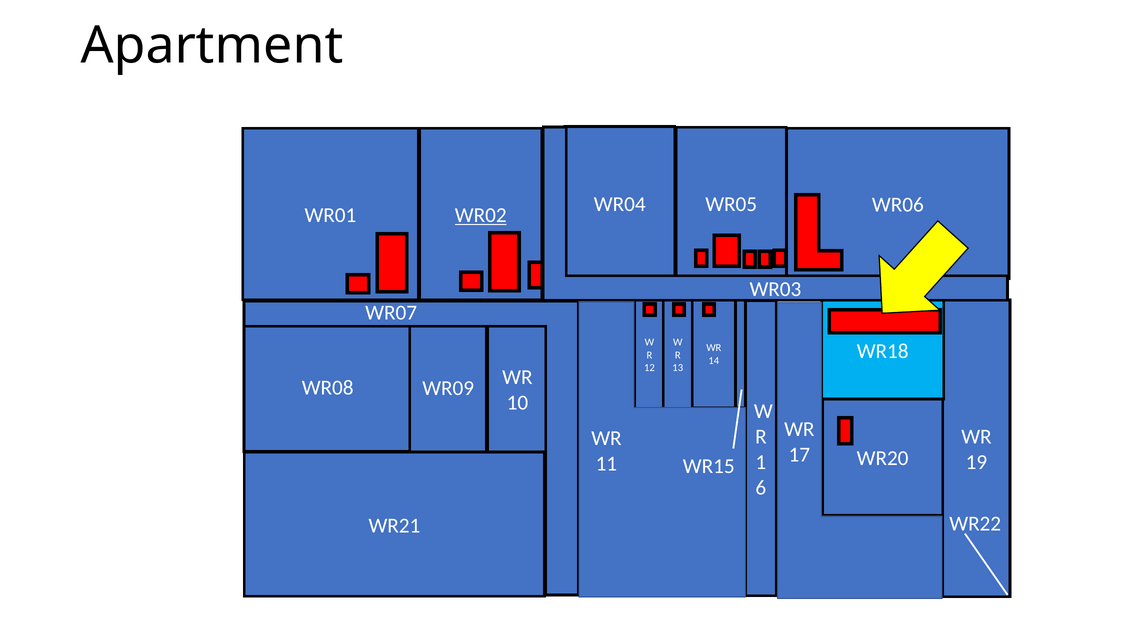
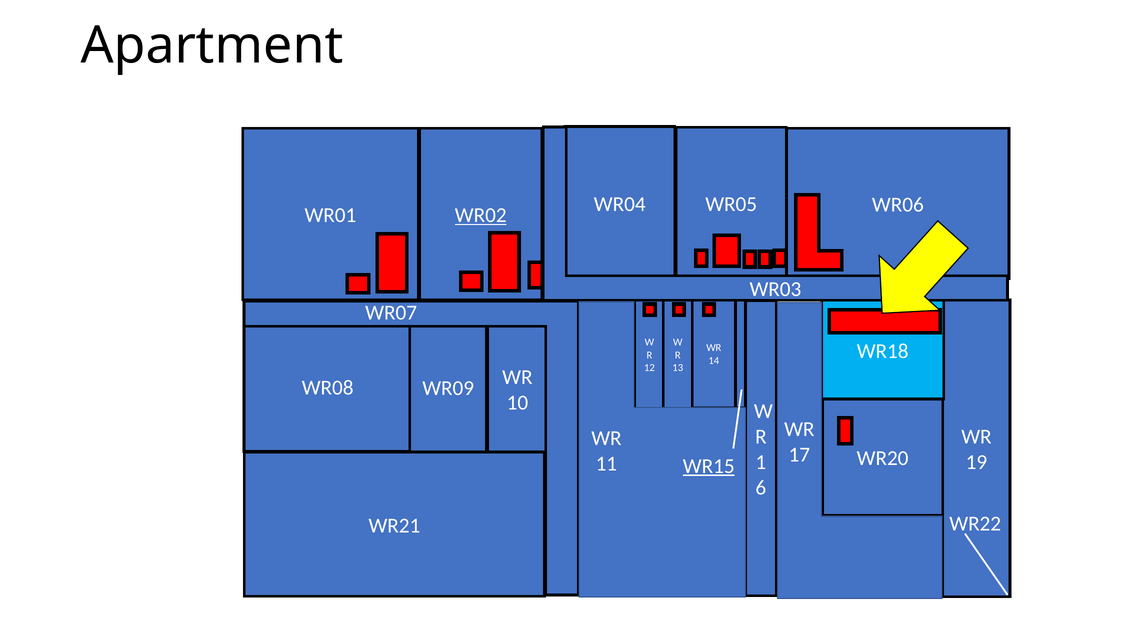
WR15 underline: none -> present (709, 466)
